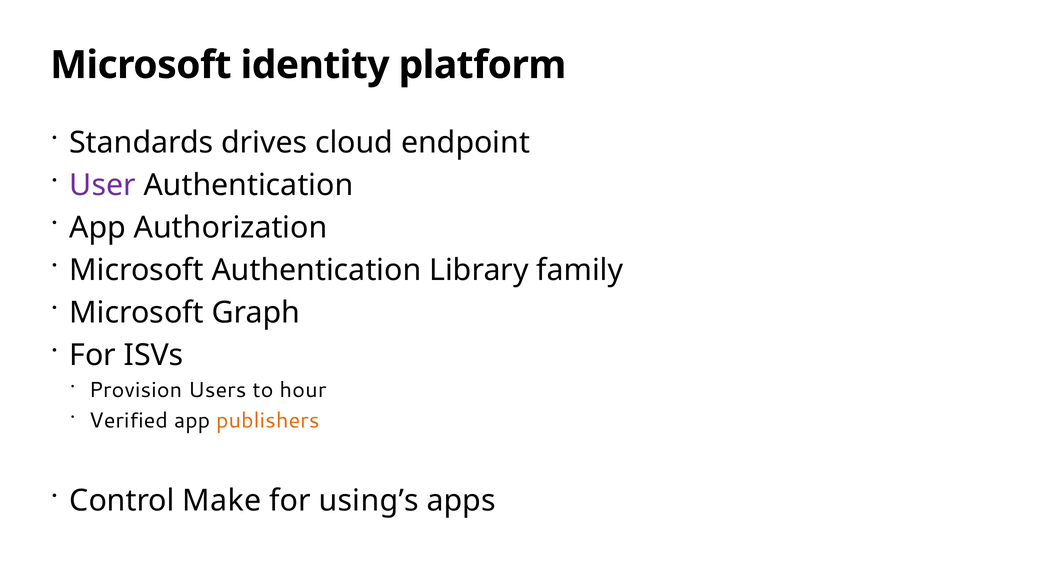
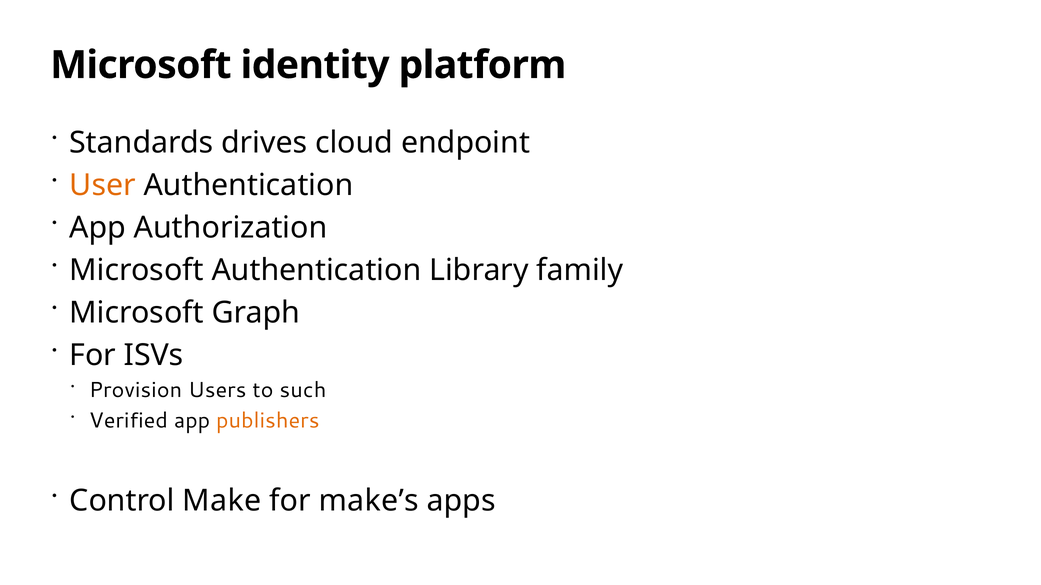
User colour: purple -> orange (103, 185)
hour: hour -> such (303, 391)
using’s: using’s -> make’s (369, 501)
